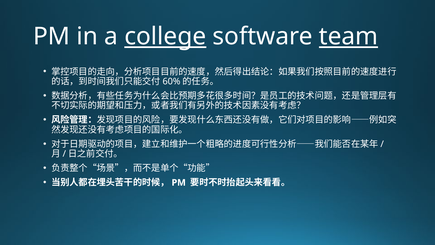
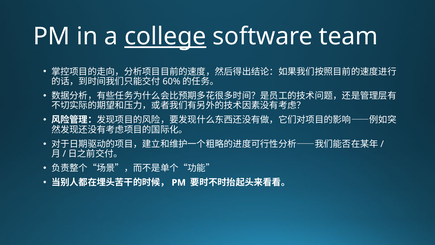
team underline: present -> none (349, 37)
